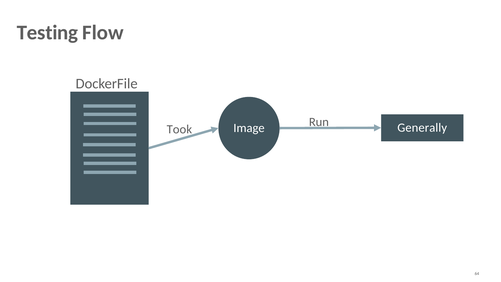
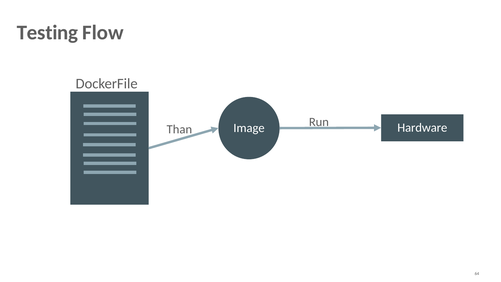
Generally: Generally -> Hardware (422, 128)
Took: Took -> Than (179, 129)
